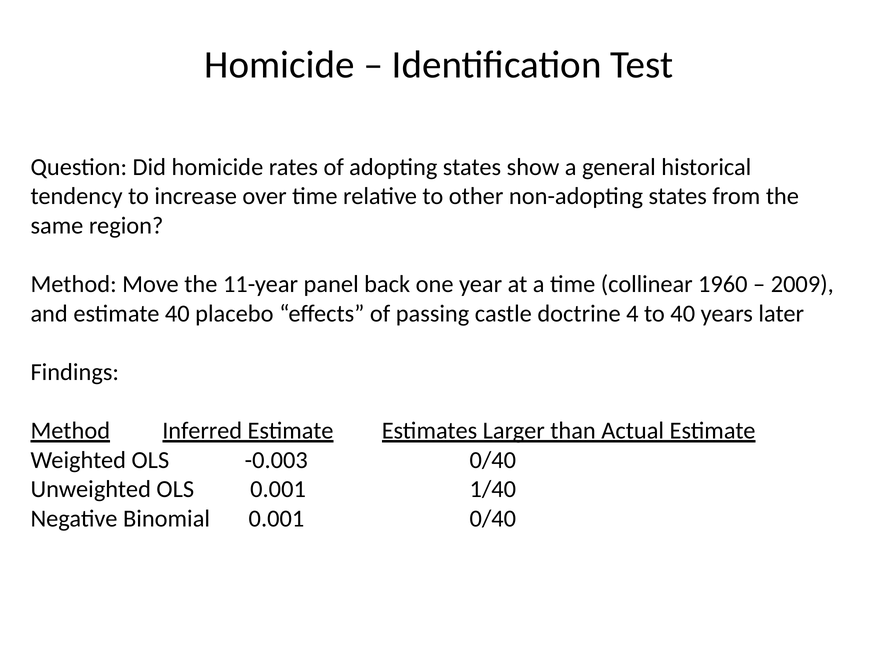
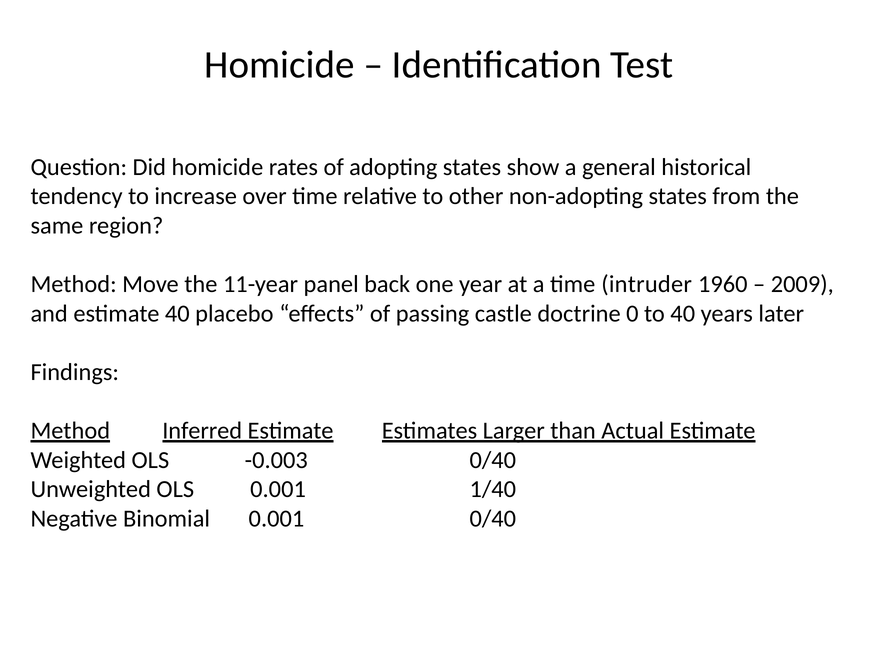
collinear: collinear -> intruder (647, 284)
4: 4 -> 0 (632, 313)
